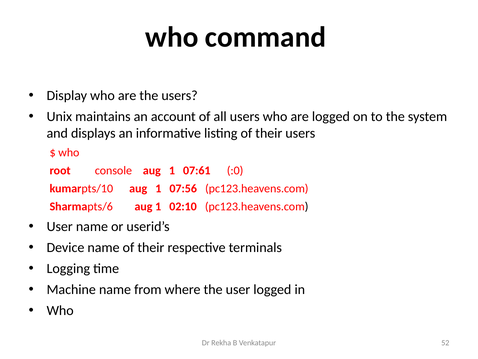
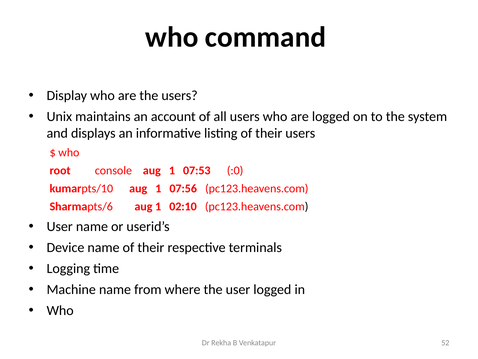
07:61: 07:61 -> 07:53 (197, 170)
